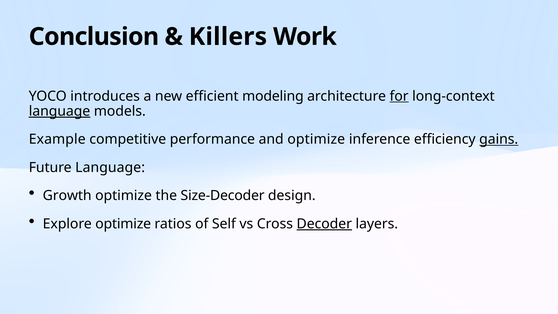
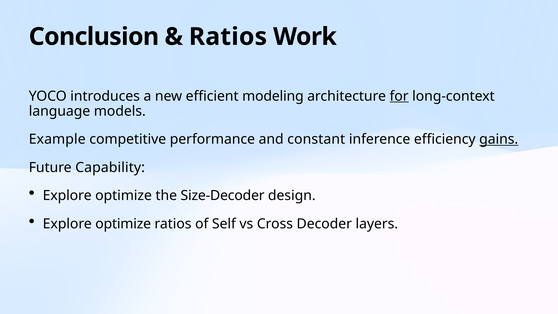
Killers: Killers -> Ratios (228, 37)
language underline: present -> none (60, 111)
and optimize: optimize -> constant (316, 139)
Future Language: Language -> Capability (110, 167)
Growth: Growth -> Explore (67, 196)
Decoder underline: present -> none (324, 224)
